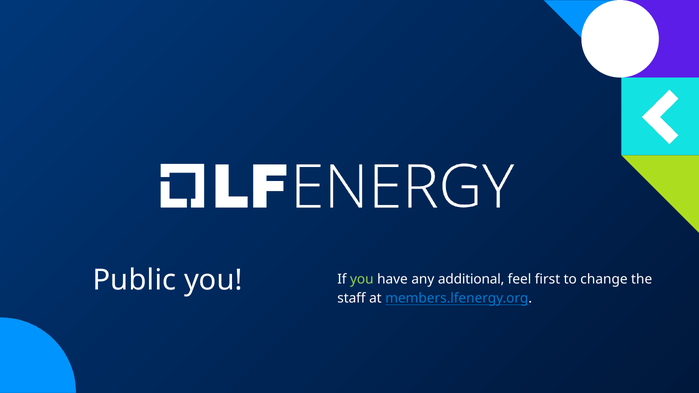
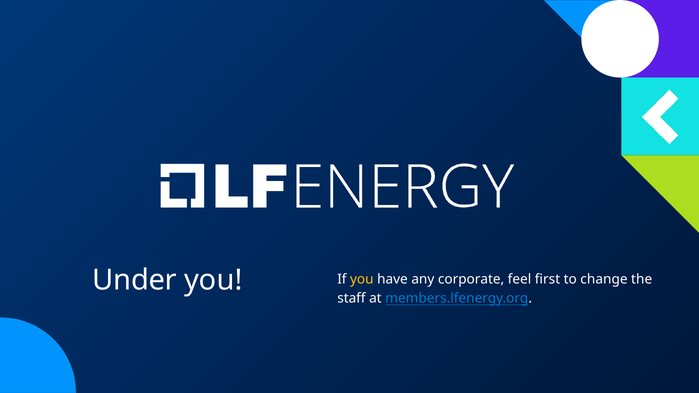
Public: Public -> Under (135, 280)
you colour: light green -> yellow (362, 279)
additional: additional -> corporate (471, 279)
